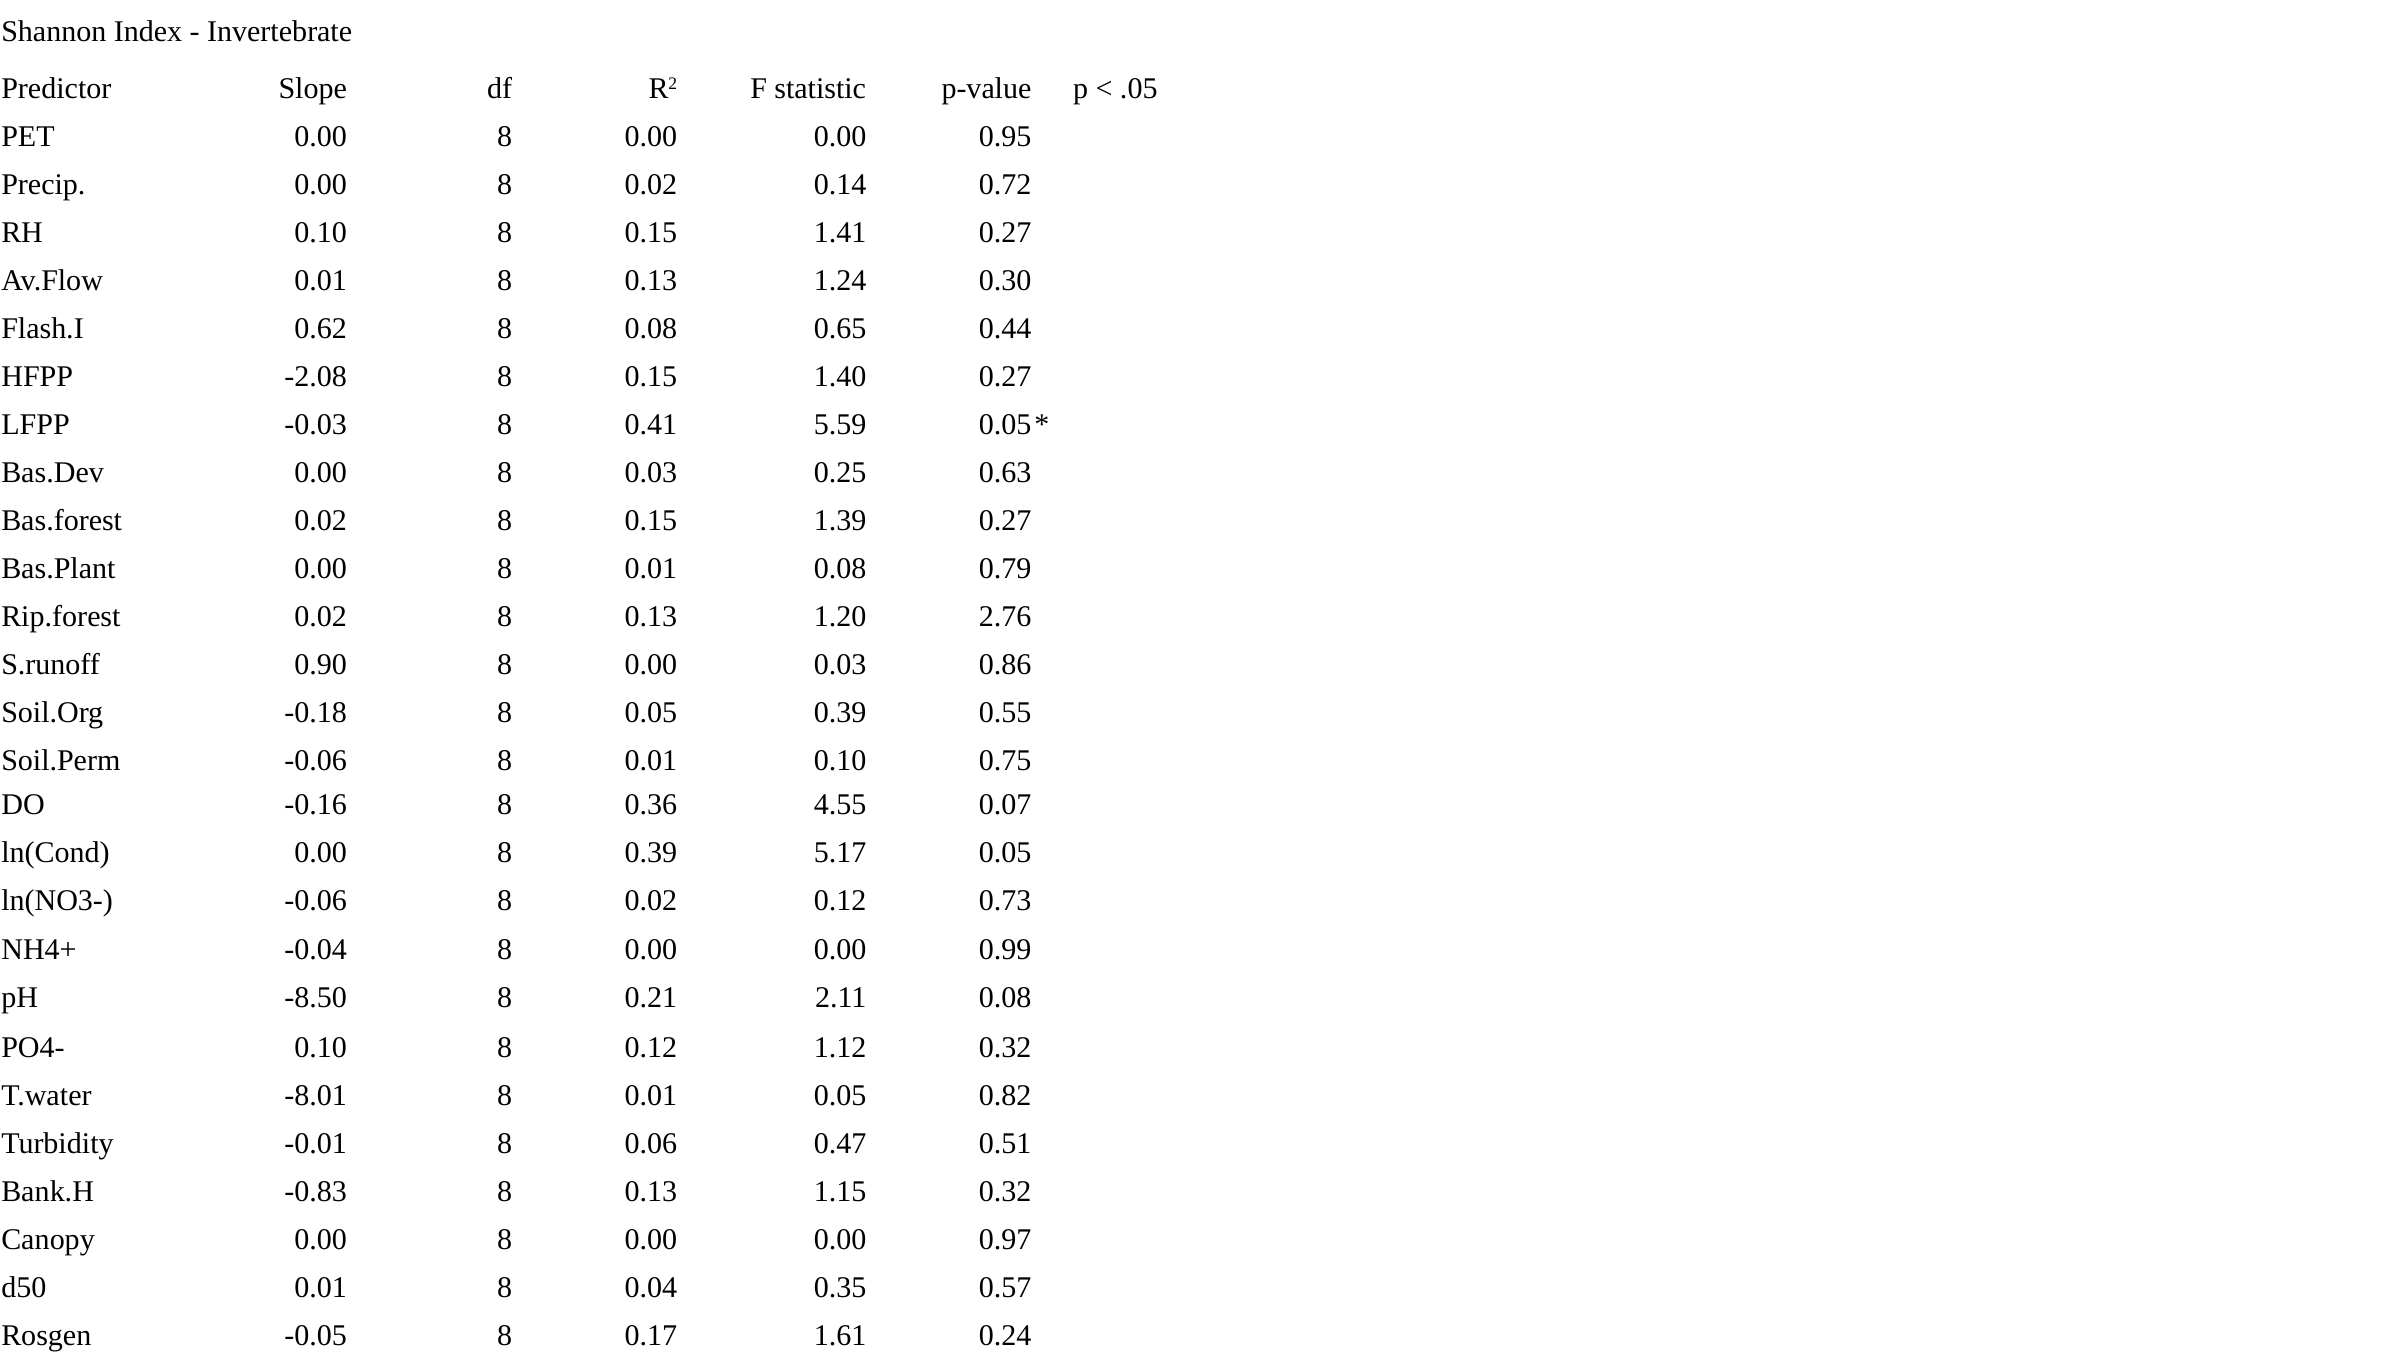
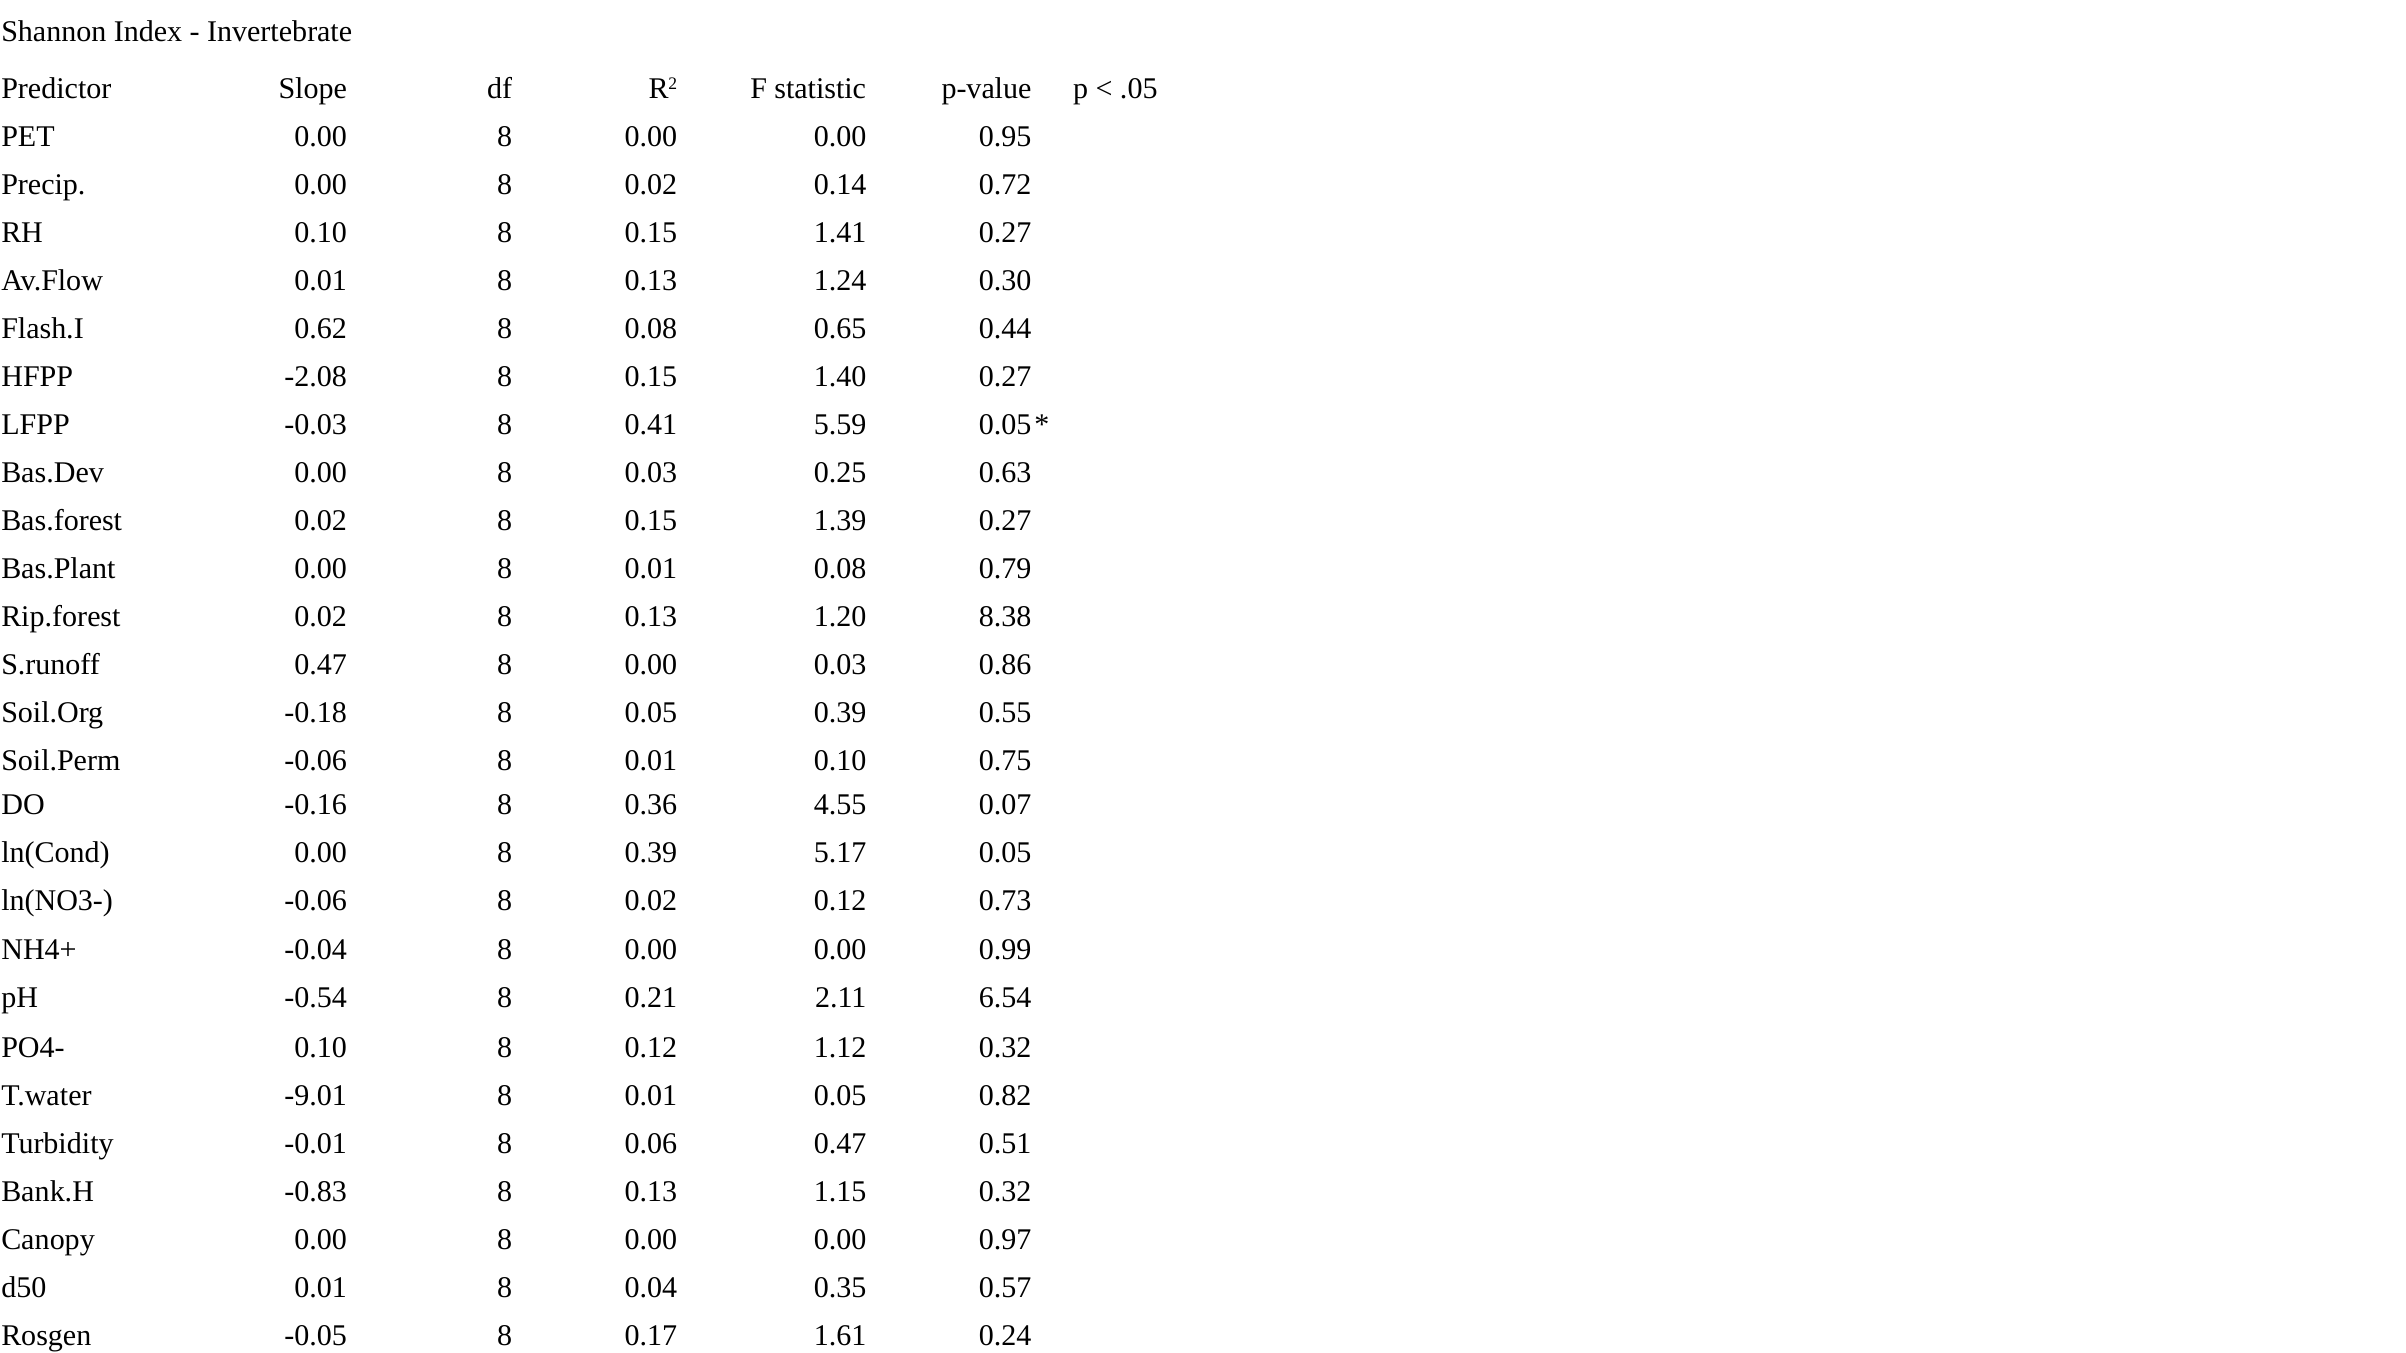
2.76: 2.76 -> 8.38 (1005, 617)
S.runoff 0.90: 0.90 -> 0.47 (321, 665)
-8.50: -8.50 -> -0.54 (316, 998)
2.11 0.08: 0.08 -> 6.54 (1005, 998)
-8.01: -8.01 -> -9.01 (316, 1096)
